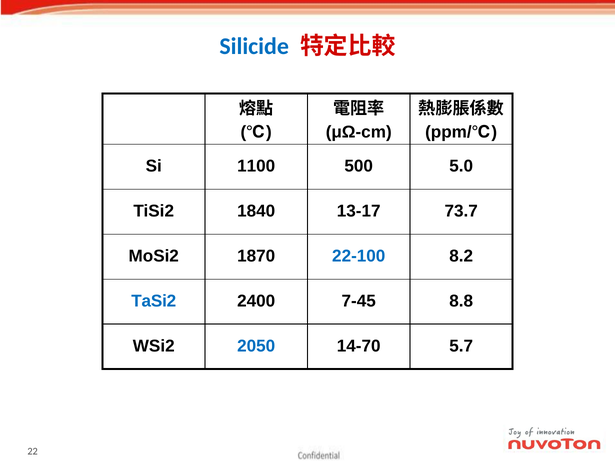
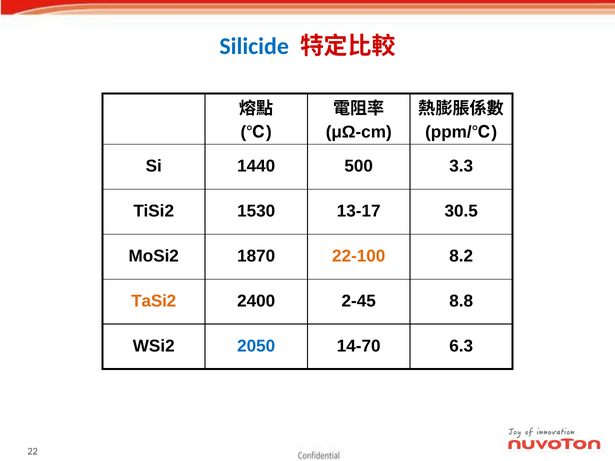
1100: 1100 -> 1440 (256, 166)
5.0: 5.0 -> 3.3 (461, 166)
1840: 1840 -> 1530 (256, 211)
73.7: 73.7 -> 30.5 (461, 211)
22-100 colour: blue -> orange (359, 256)
TaSi2 colour: blue -> orange (154, 301)
7-45: 7-45 -> 2-45 (359, 301)
5.7: 5.7 -> 6.3 (461, 346)
